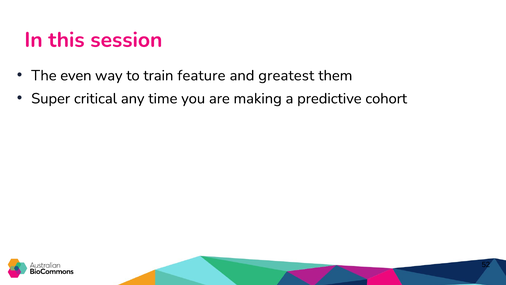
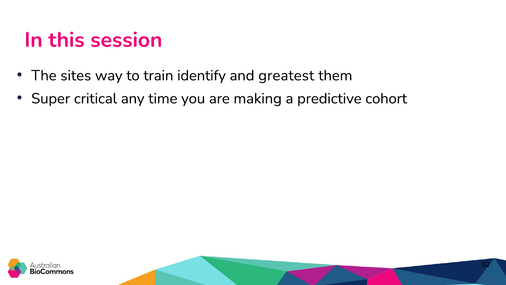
even: even -> sites (76, 75)
feature: feature -> identify (202, 75)
